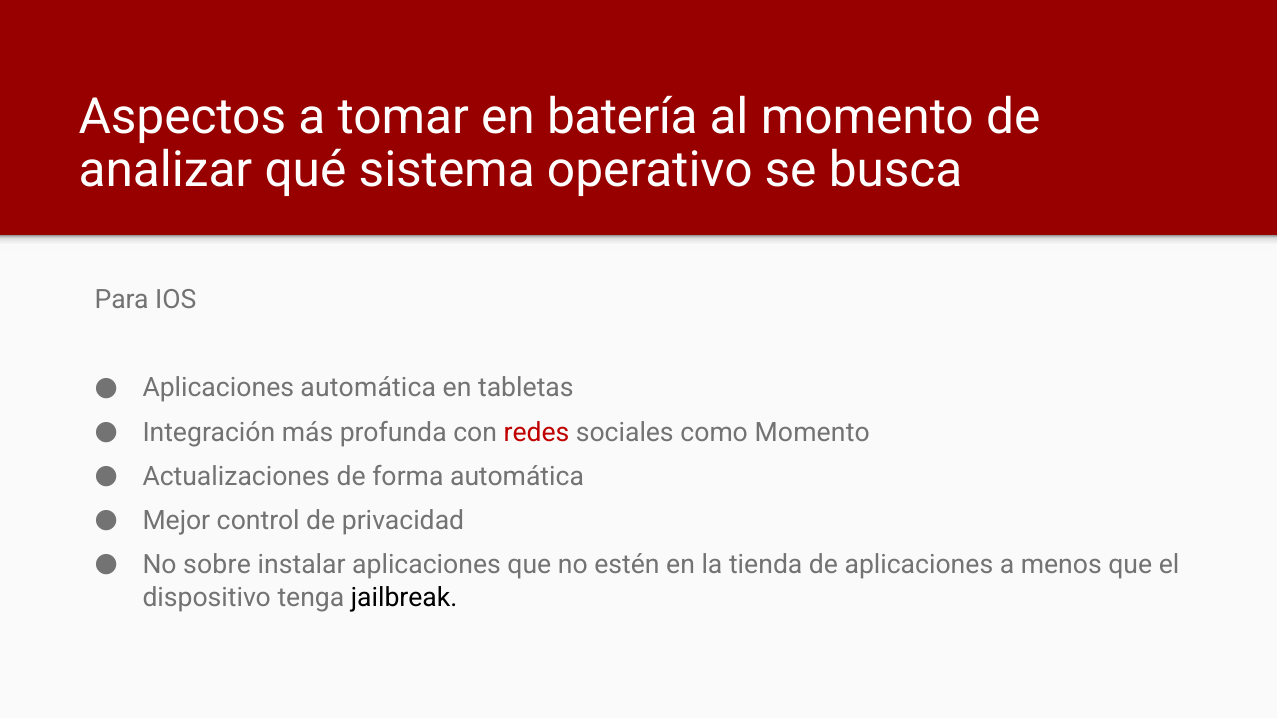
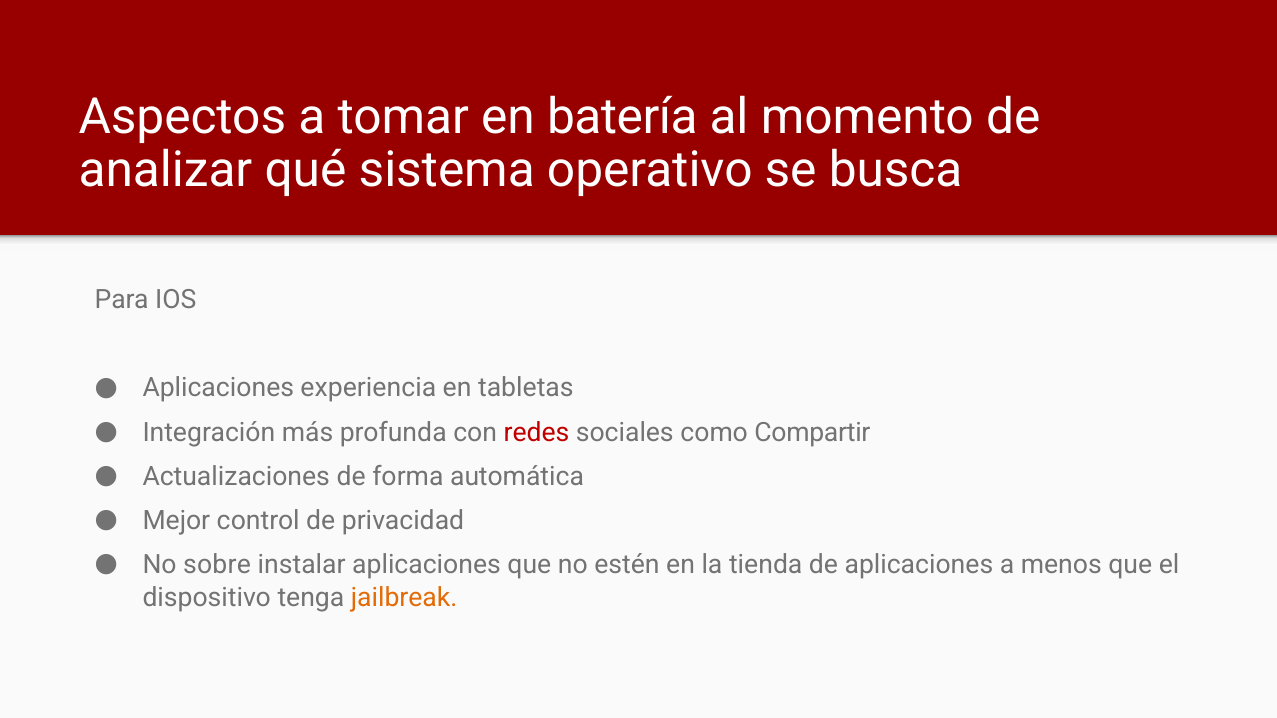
Aplicaciones automática: automática -> experiencia (368, 388)
como Momento: Momento -> Compartir (812, 433)
jailbreak colour: black -> orange (404, 598)
